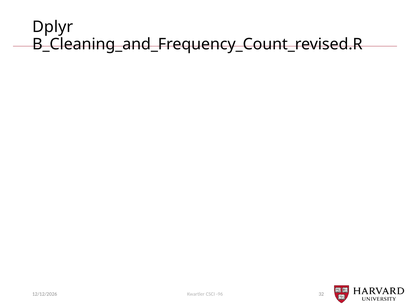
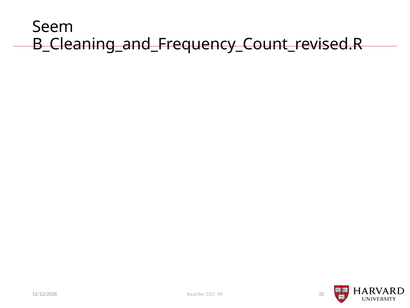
Dplyr: Dplyr -> Seem (53, 27)
